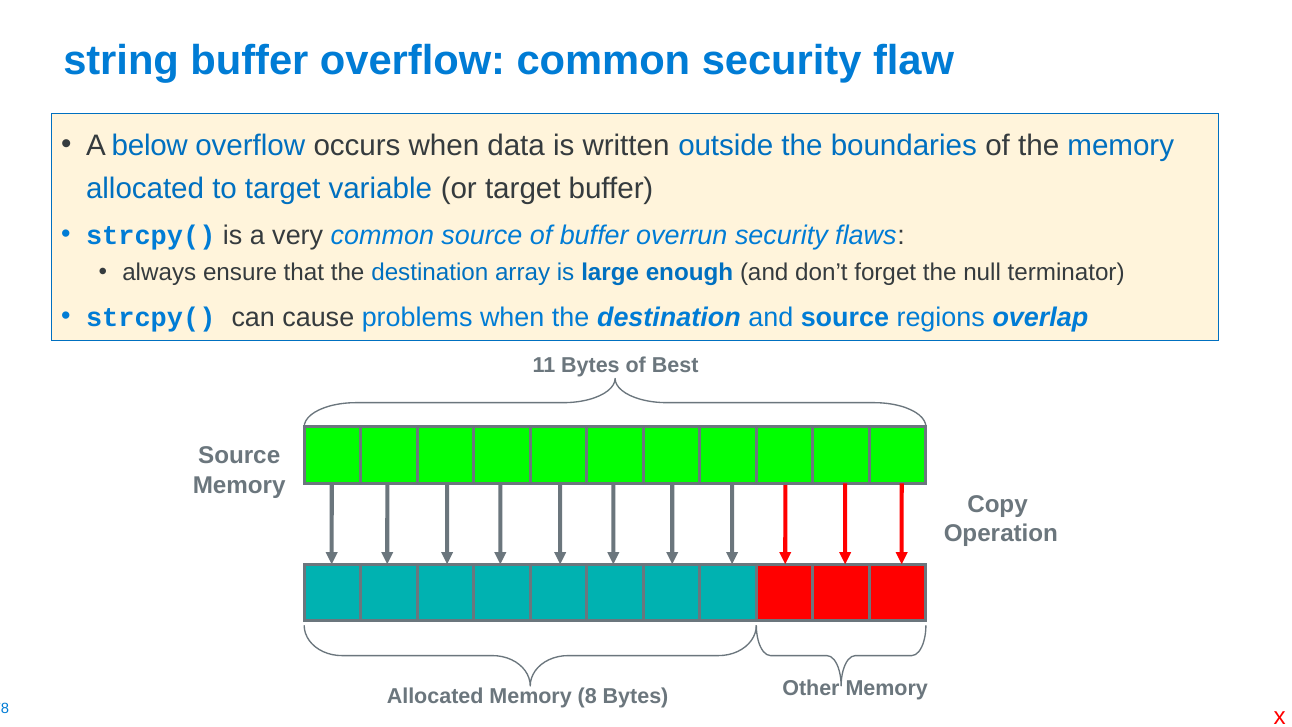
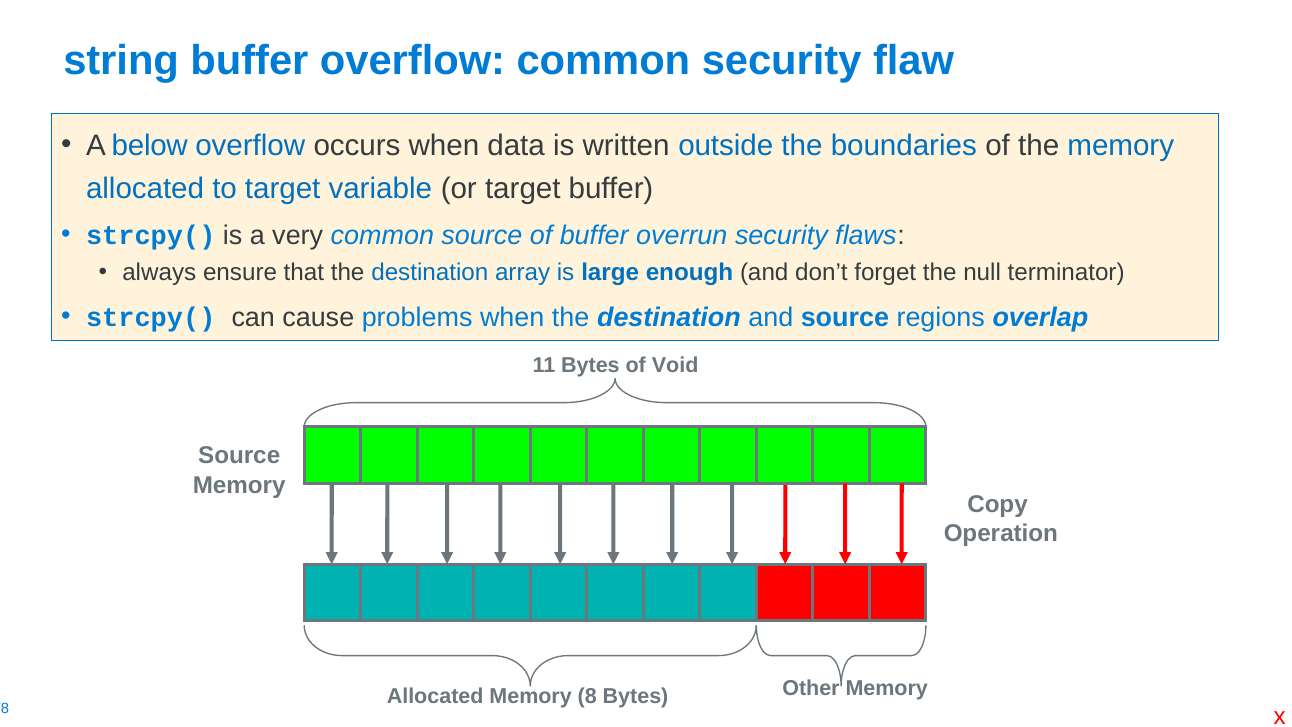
Best: Best -> Void (675, 365)
